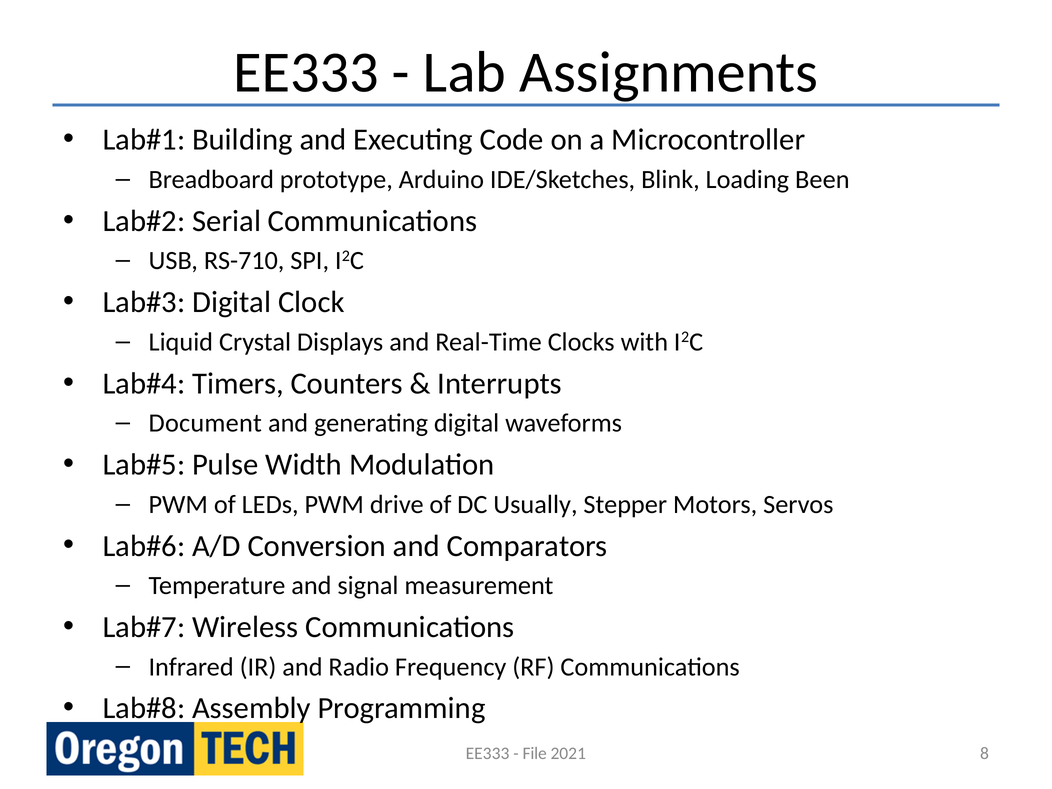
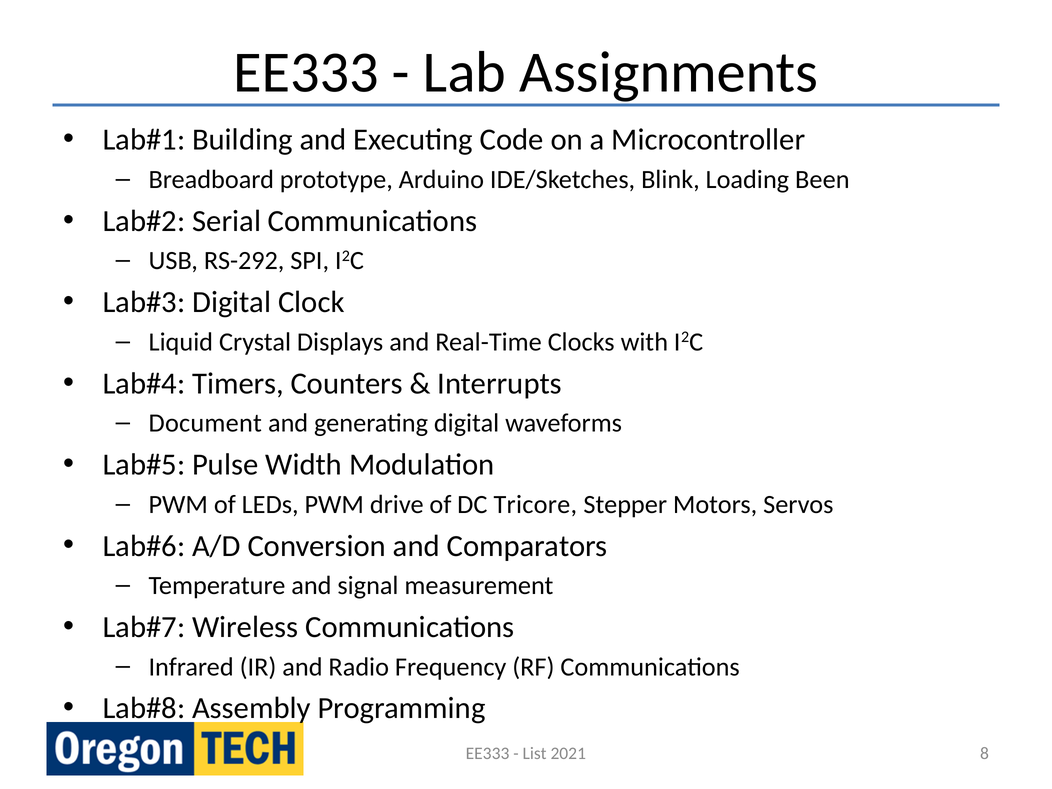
RS-710: RS-710 -> RS-292 (244, 261)
Usually: Usually -> Tricore (535, 504)
File: File -> List (535, 753)
